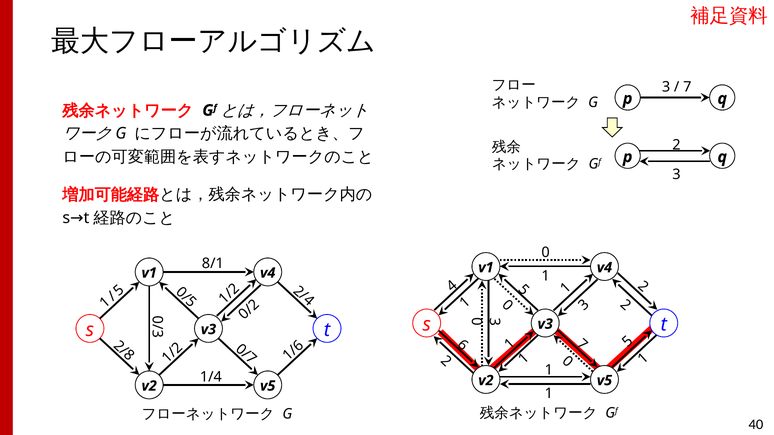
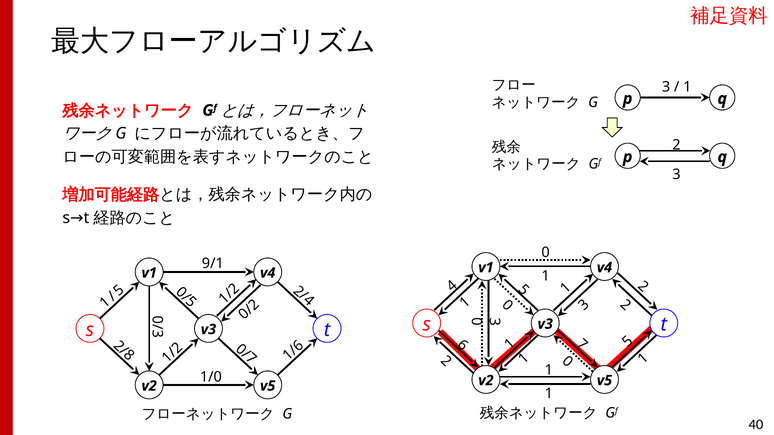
7: 7 -> 1 (687, 87)
8/1: 8/1 -> 9/1 (213, 264)
1/4: 1/4 -> 1/0 (211, 377)
